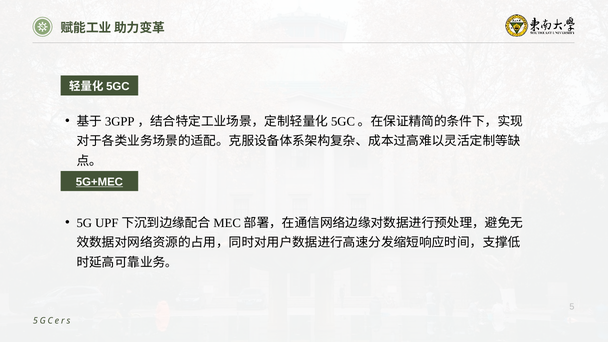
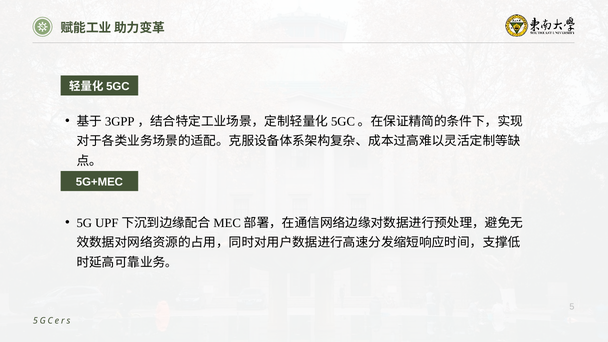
5G+MEC underline: present -> none (99, 182)
